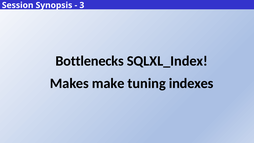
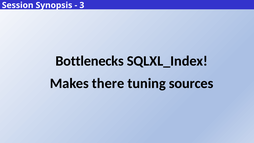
make: make -> there (108, 83)
indexes: indexes -> sources (191, 83)
